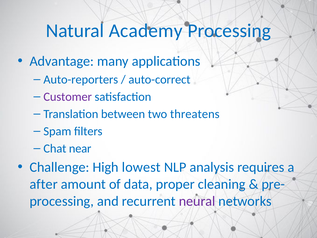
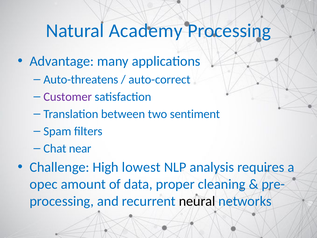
Auto-reporters: Auto-reporters -> Auto-threatens (81, 79)
threatens: threatens -> sentiment (195, 114)
after: after -> opec (44, 184)
neural colour: purple -> black (197, 201)
